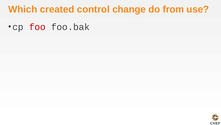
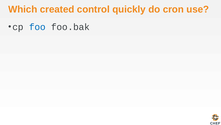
change: change -> quickly (129, 9)
from: from -> cron (173, 9)
foo colour: red -> blue (37, 27)
